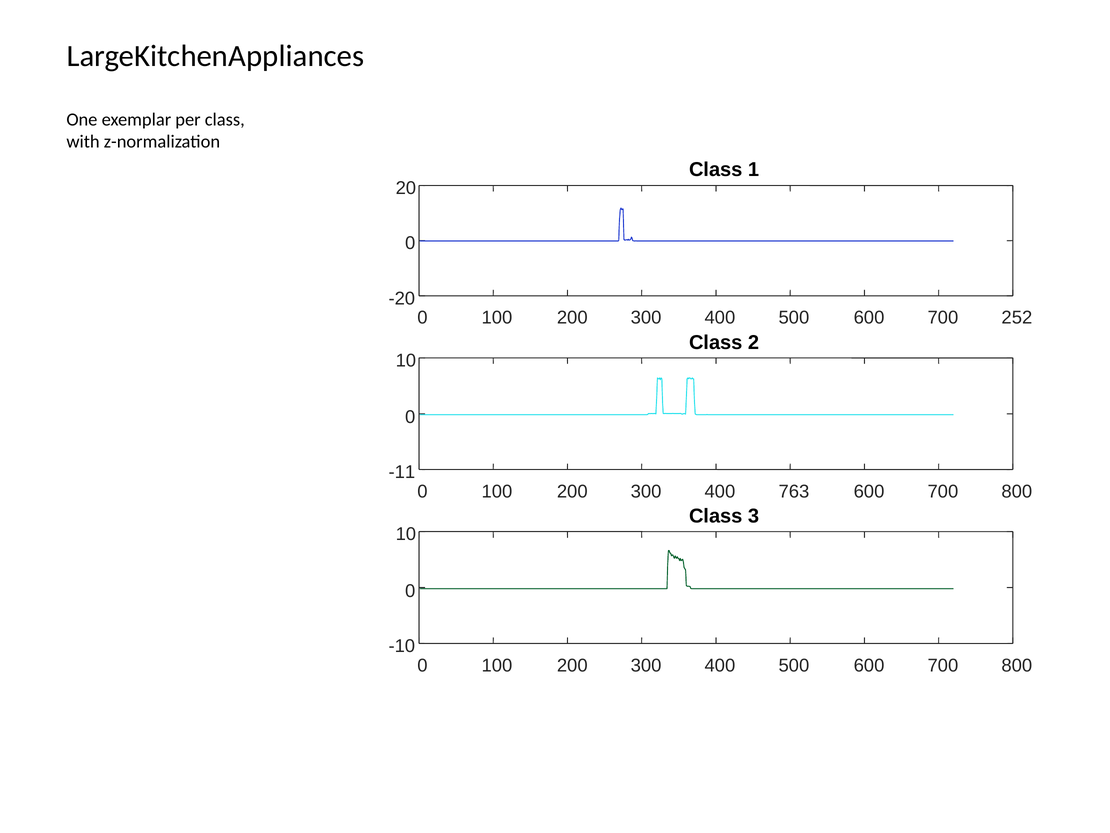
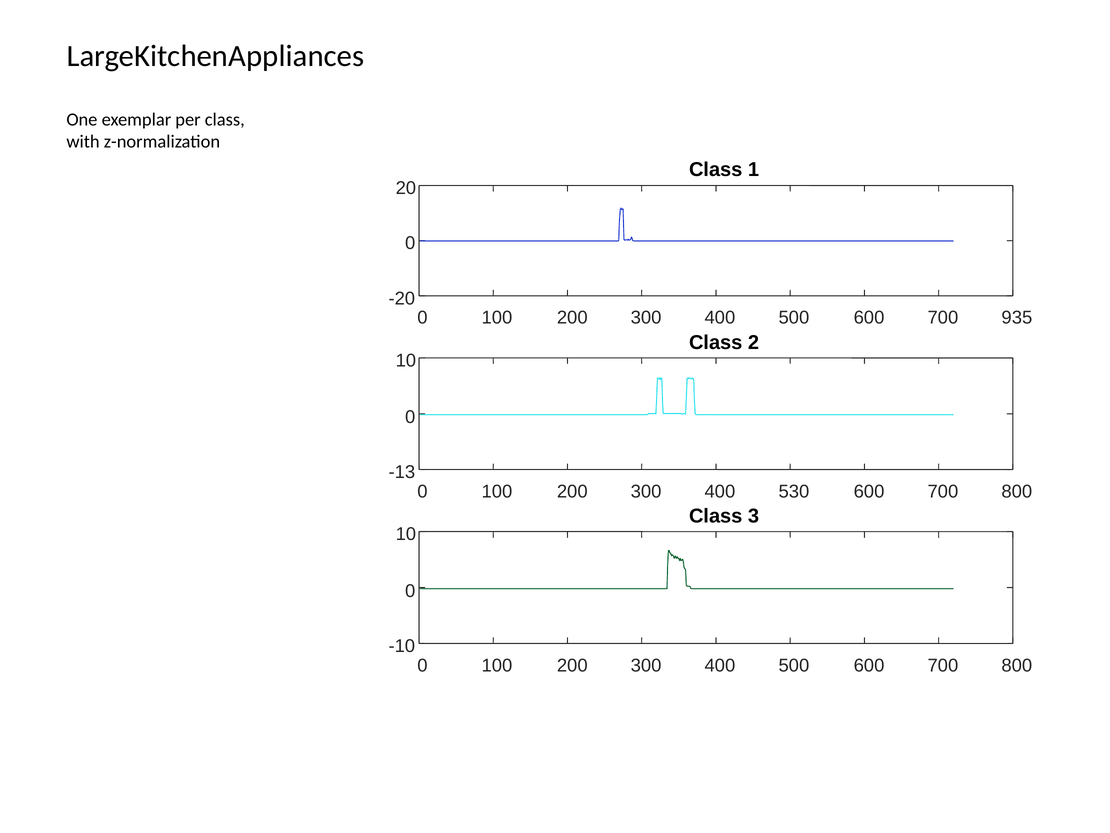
252: 252 -> 935 (1017, 318)
-11: -11 -> -13 (402, 472)
763: 763 -> 530 (794, 491)
